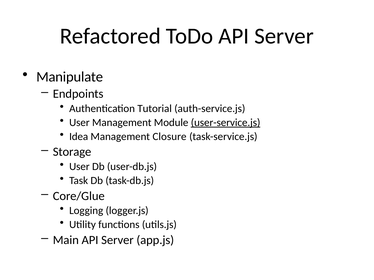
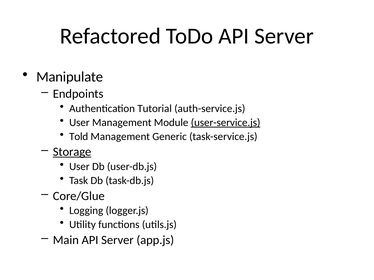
Idea: Idea -> Told (79, 137)
Closure: Closure -> Generic (170, 137)
Storage underline: none -> present (72, 152)
